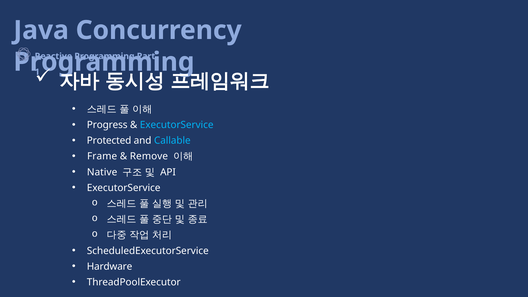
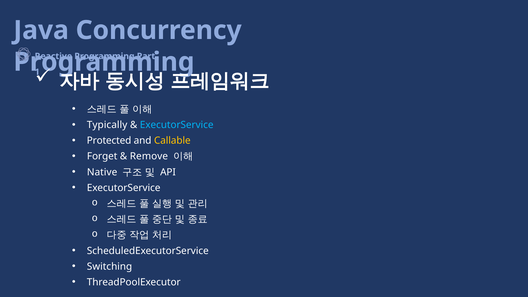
Progress: Progress -> Typically (107, 125)
Callable colour: light blue -> yellow (172, 141)
Frame: Frame -> Forget (102, 156)
Hardware: Hardware -> Switching (110, 267)
